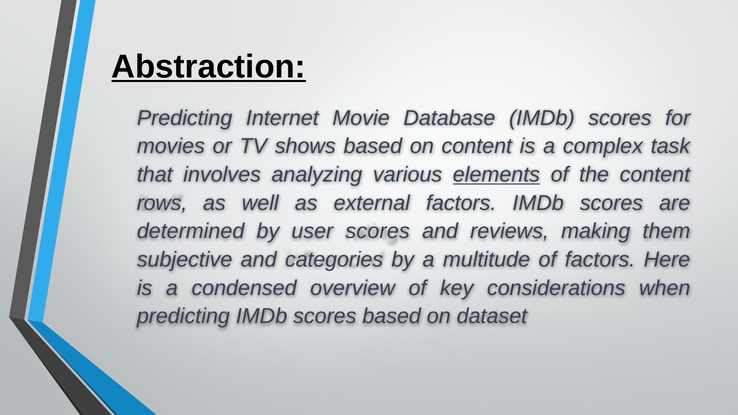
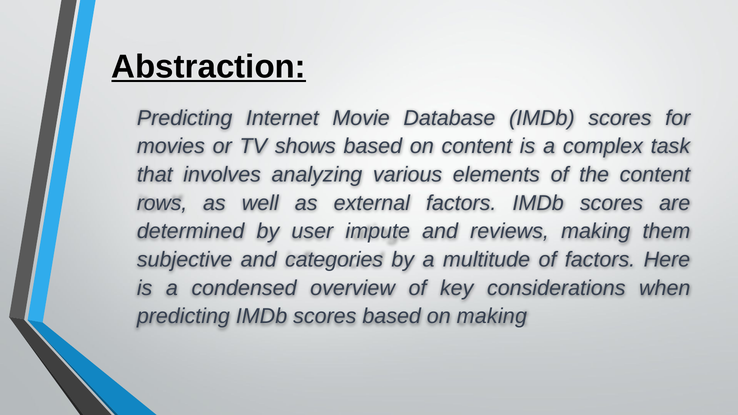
elements underline: present -> none (496, 175)
user scores: scores -> impute (378, 231)
on dataset: dataset -> making (492, 316)
